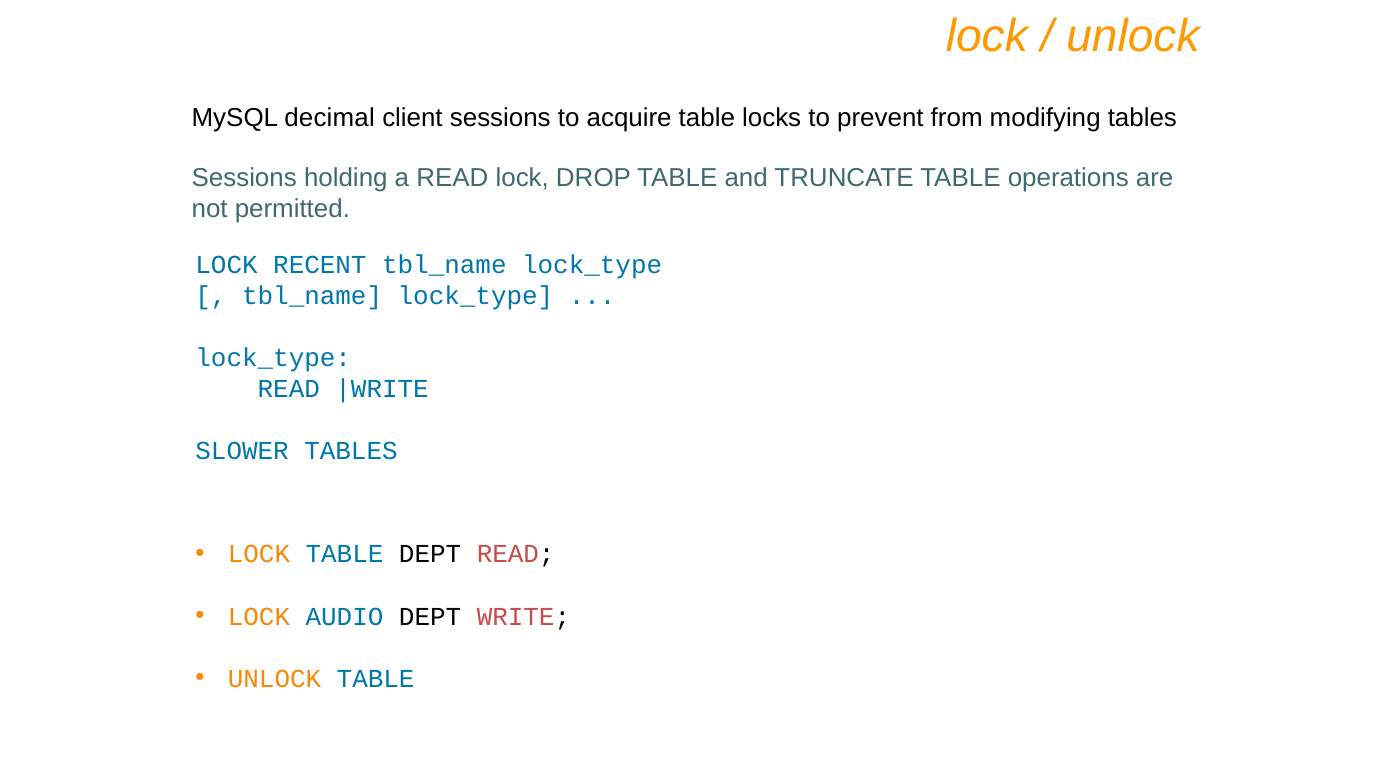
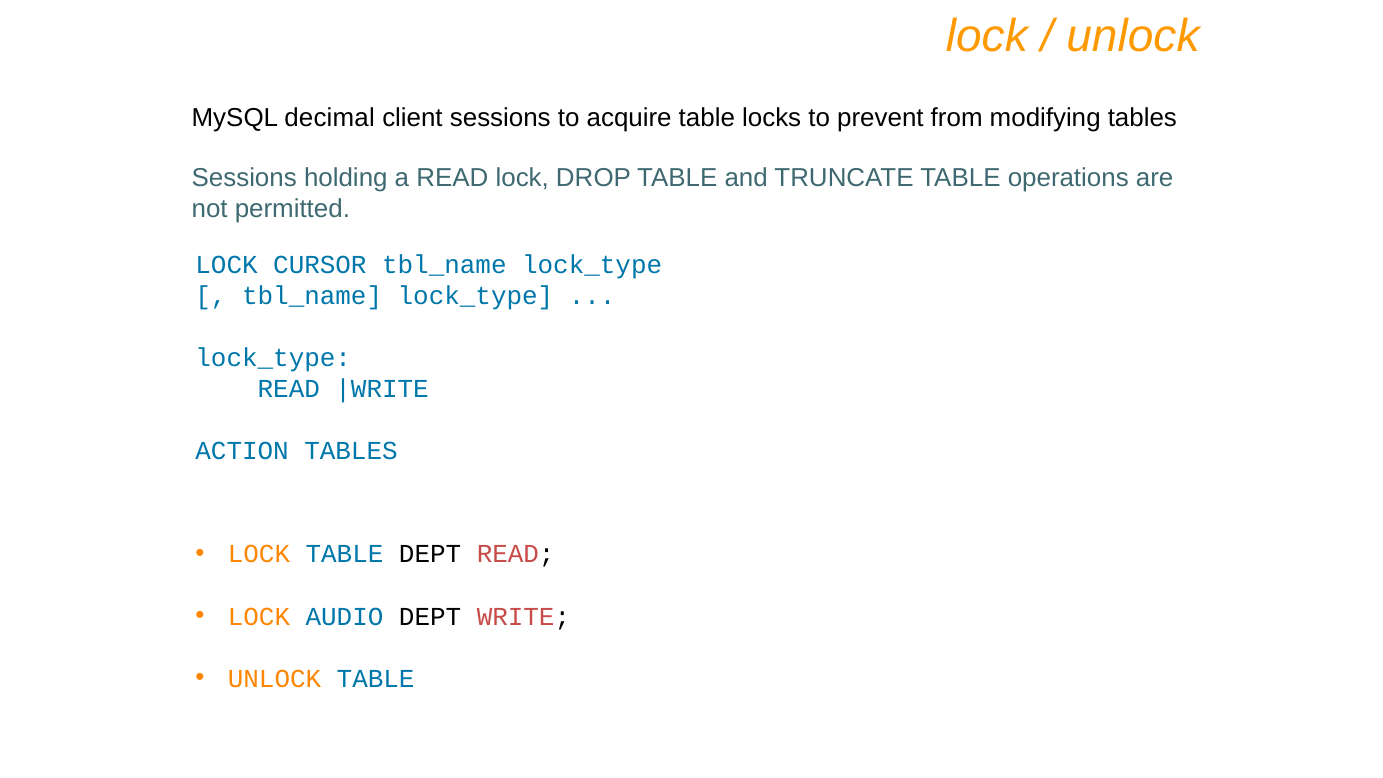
RECENT: RECENT -> CURSOR (320, 264)
SLOWER: SLOWER -> ACTION (242, 451)
